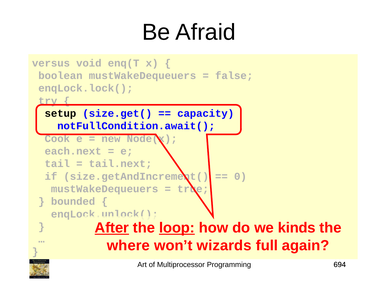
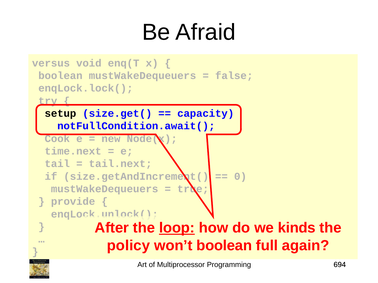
each.next: each.next -> time.next (73, 151)
bounded: bounded -> provide (73, 202)
After underline: present -> none (112, 228)
where: where -> policy (128, 246)
won’t wizards: wizards -> boolean (224, 246)
